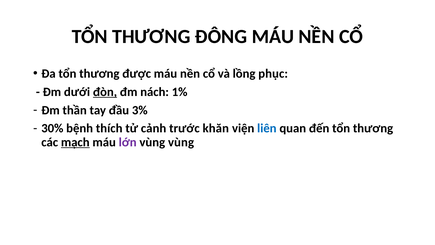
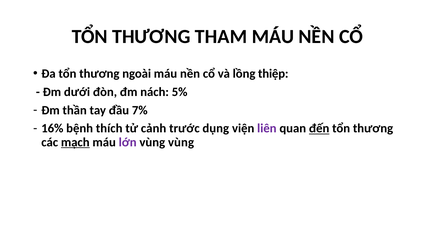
ĐÔNG: ĐÔNG -> THAM (221, 37)
được: được -> ngoài (137, 74)
phục: phục -> thiệp (273, 74)
đòn underline: present -> none (105, 92)
1%: 1% -> 5% (180, 92)
3%: 3% -> 7% (140, 110)
30%: 30% -> 16% (52, 128)
khăn: khăn -> dụng (216, 128)
liên colour: blue -> purple (267, 128)
đến underline: none -> present (319, 128)
